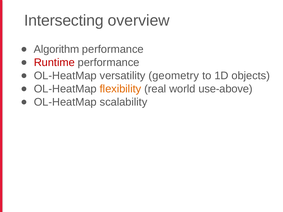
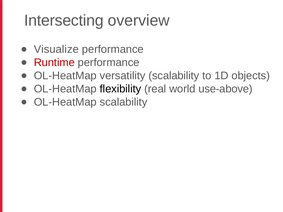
Algorithm: Algorithm -> Visualize (56, 49)
versatility geometry: geometry -> scalability (174, 76)
flexibility colour: orange -> black (120, 89)
